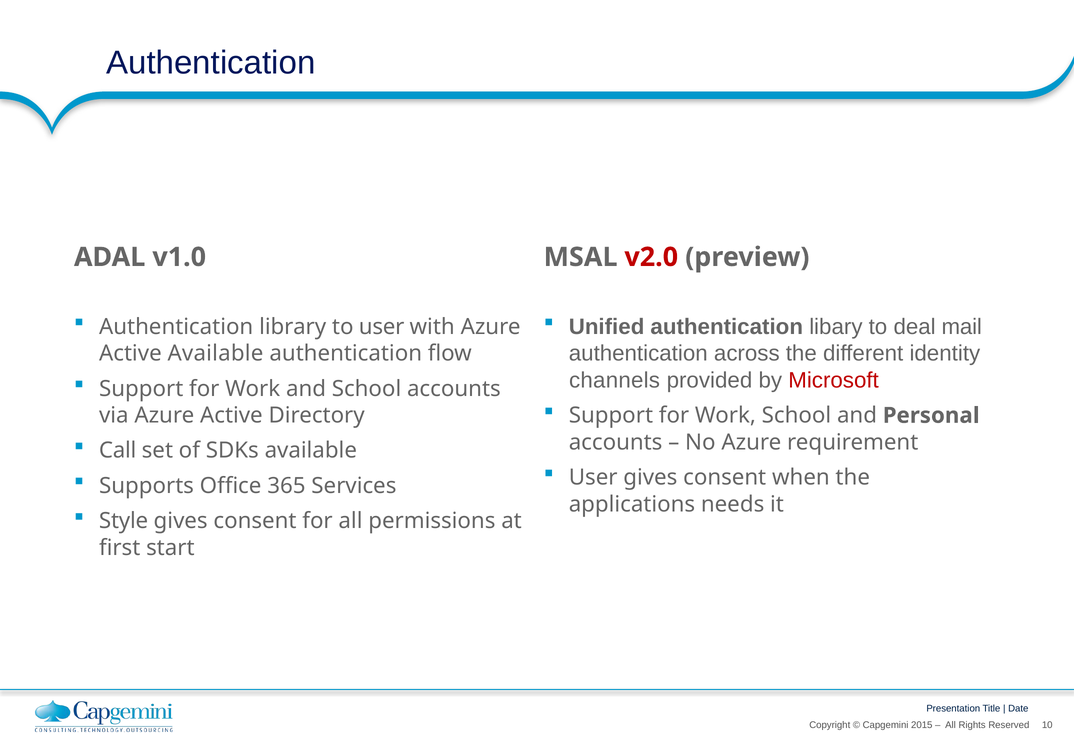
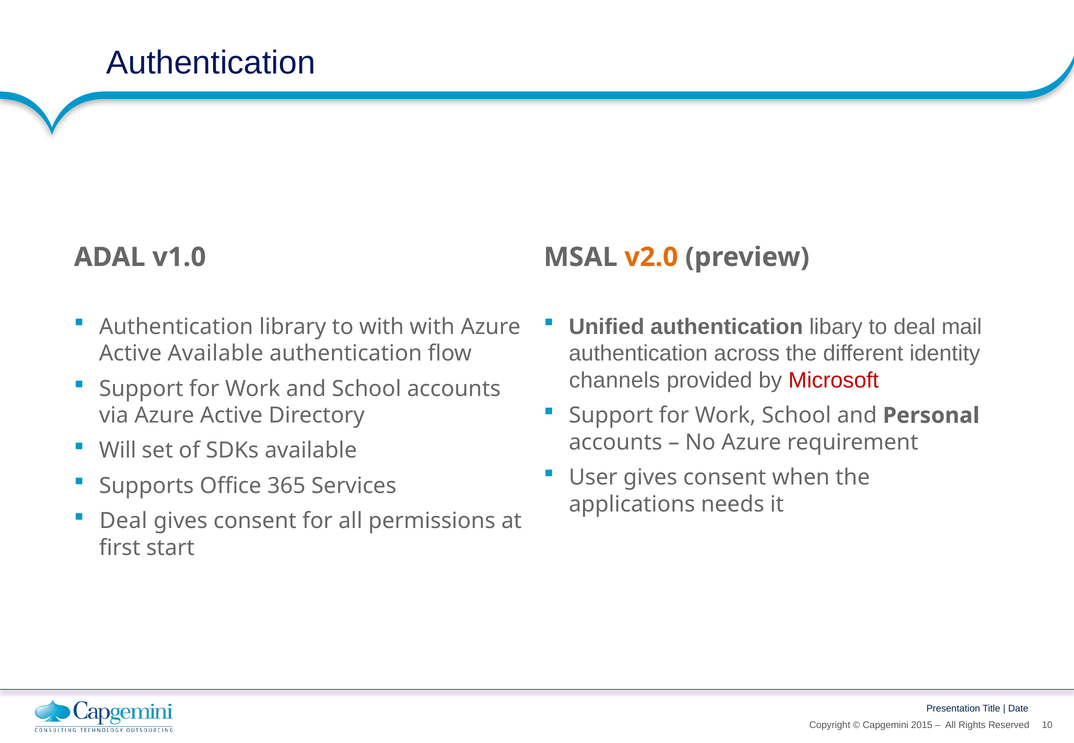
v2.0 colour: red -> orange (651, 257)
to user: user -> with (382, 327)
Call: Call -> Will (118, 451)
Style: Style -> Deal (123, 521)
